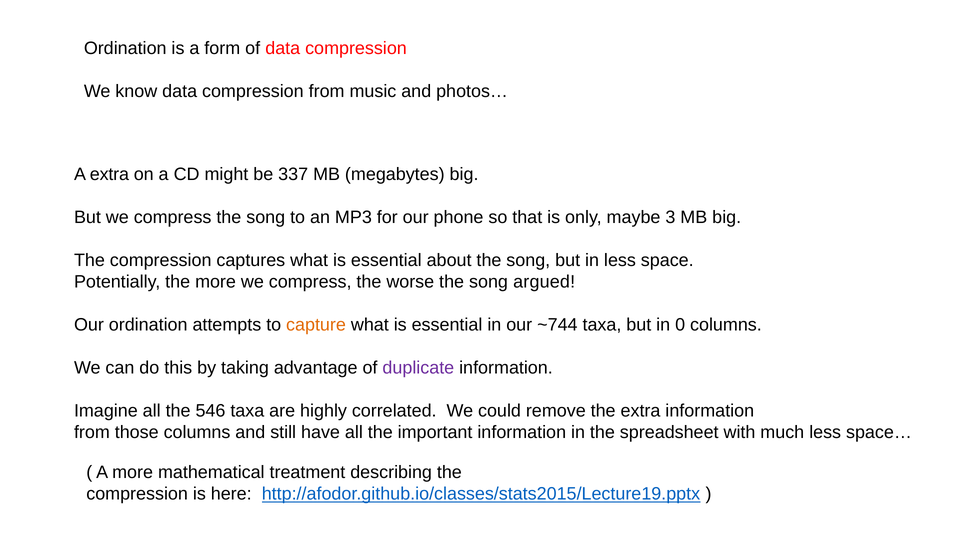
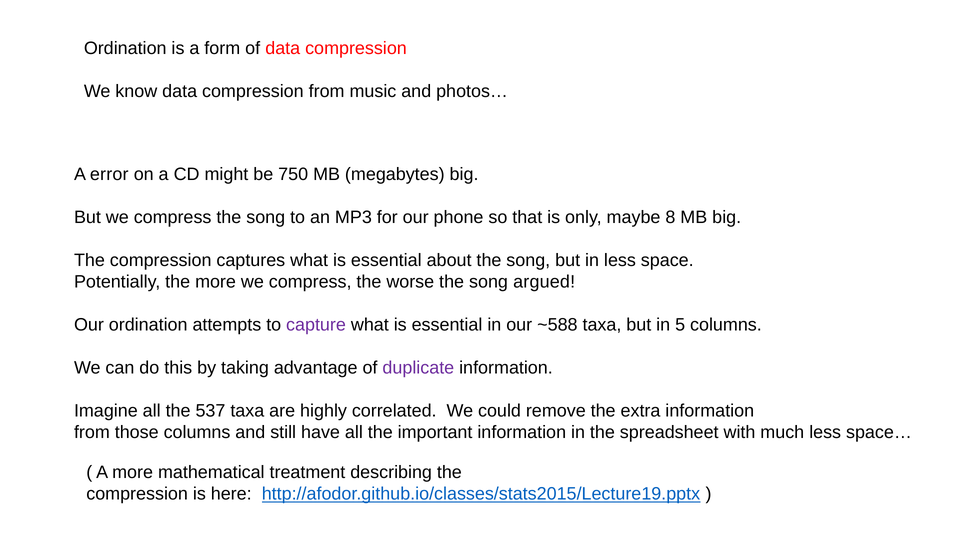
A extra: extra -> error (109, 174)
337: 337 -> 750 (293, 174)
3: 3 -> 8 (670, 217)
capture colour: orange -> purple (316, 325)
~744: ~744 -> ~588 (557, 325)
0: 0 -> 5 (680, 325)
546: 546 -> 537 (210, 411)
